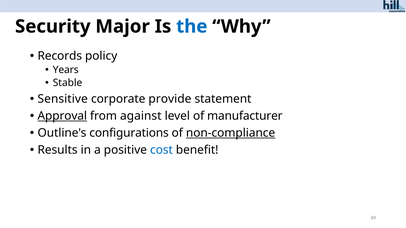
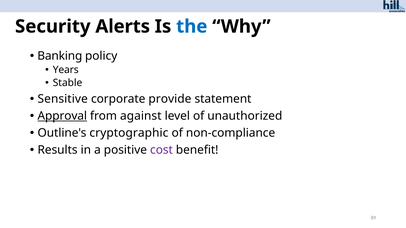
Major: Major -> Alerts (123, 26)
Records: Records -> Banking (60, 56)
manufacturer: manufacturer -> unauthorized (245, 116)
configurations: configurations -> cryptographic (129, 133)
non-compliance underline: present -> none (231, 133)
cost colour: blue -> purple (161, 150)
